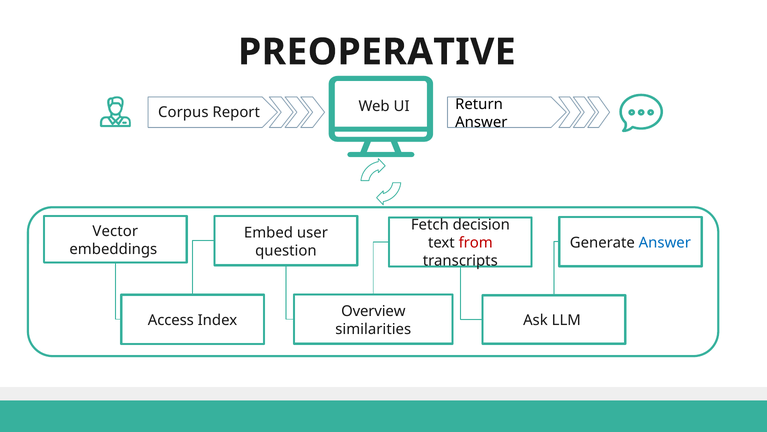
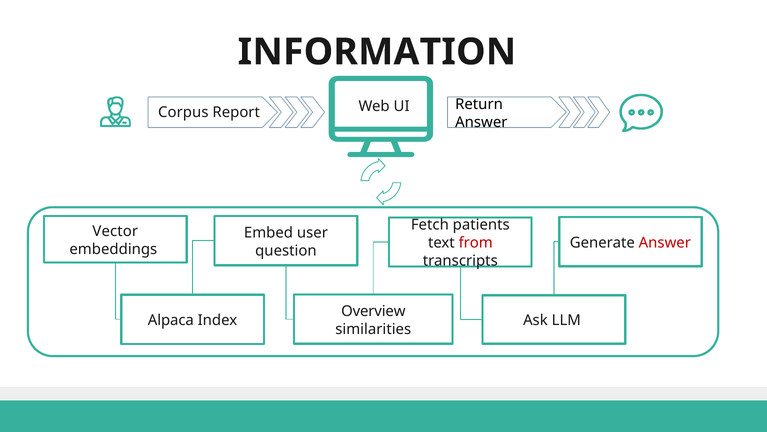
PREOPERATIVE: PREOPERATIVE -> INFORMATION (377, 52)
decision: decision -> patients (481, 225)
Answer colour: blue -> red (665, 242)
Access: Access -> Alpaca (171, 320)
